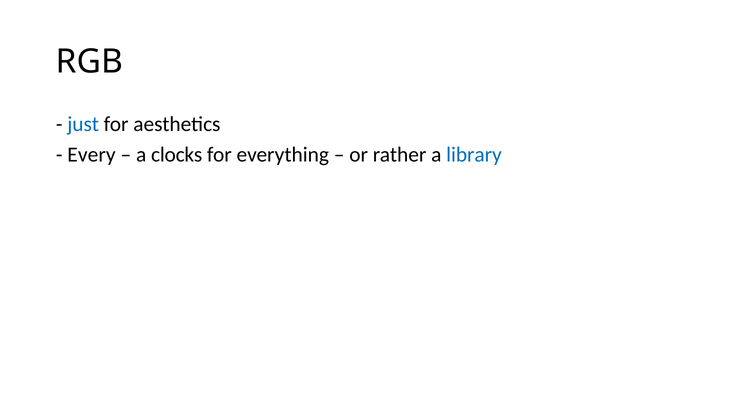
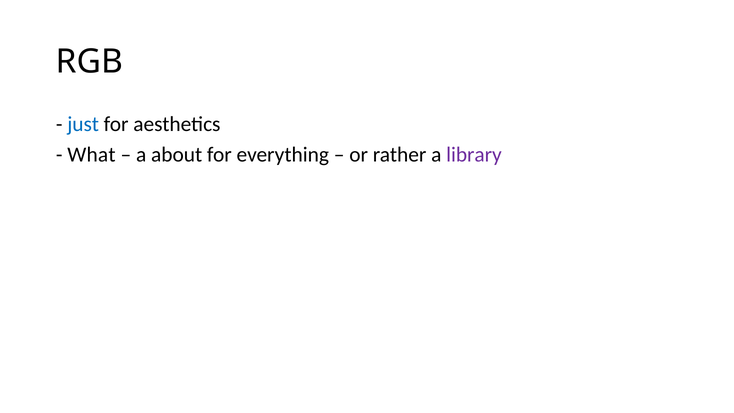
Every: Every -> What (91, 155)
clocks: clocks -> about (177, 155)
library colour: blue -> purple (474, 155)
